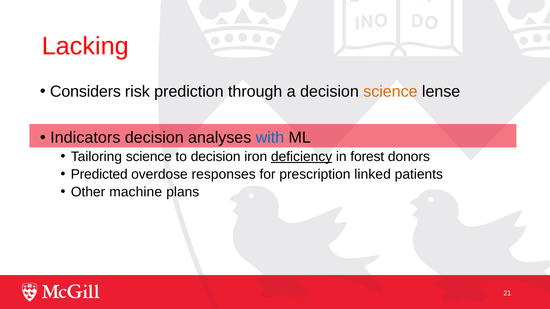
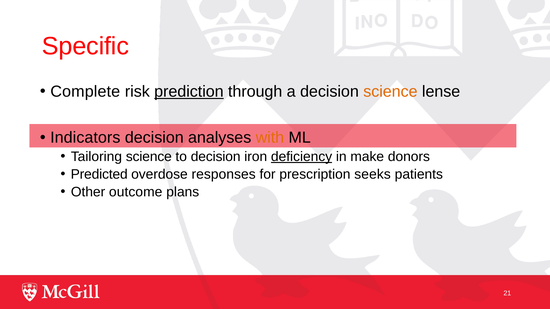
Lacking: Lacking -> Specific (85, 46)
Considers: Considers -> Complete (85, 92)
prediction underline: none -> present (189, 92)
with colour: blue -> orange (270, 138)
forest: forest -> make (367, 157)
linked: linked -> seeks (373, 175)
machine: machine -> outcome (136, 192)
